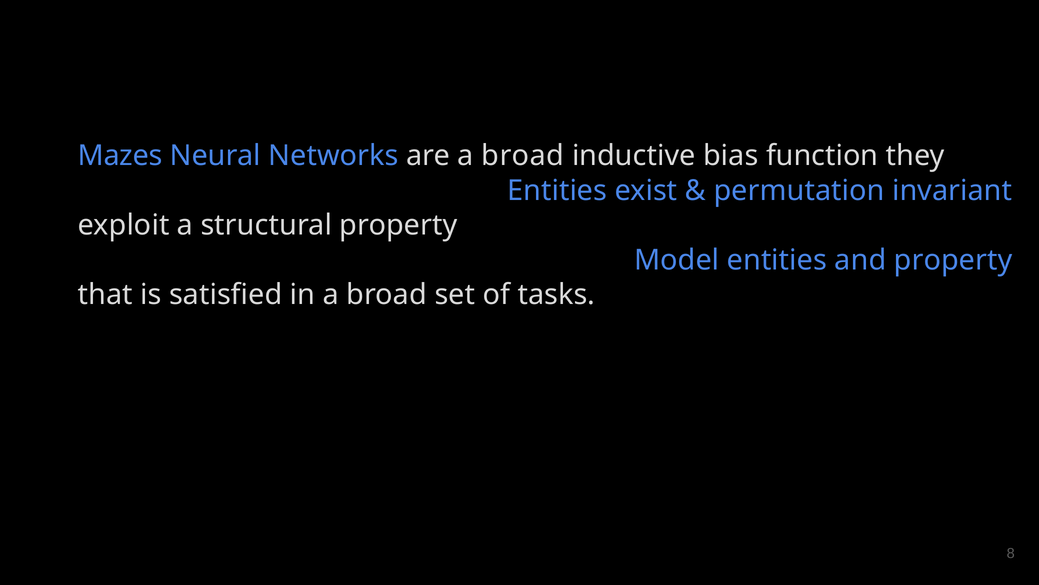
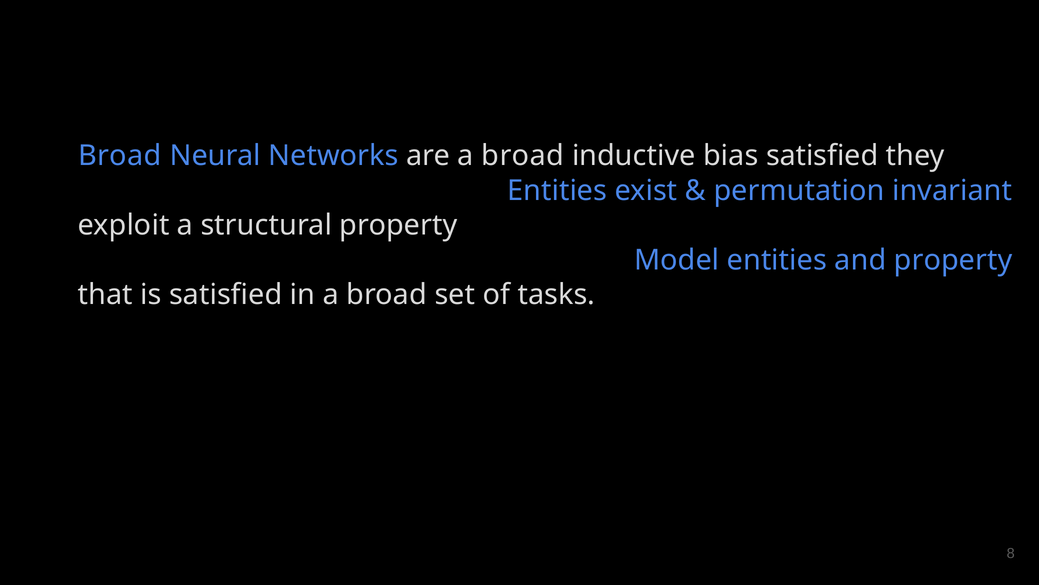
Mazes: Mazes -> Broad (120, 156)
bias function: function -> satisfied (822, 156)
